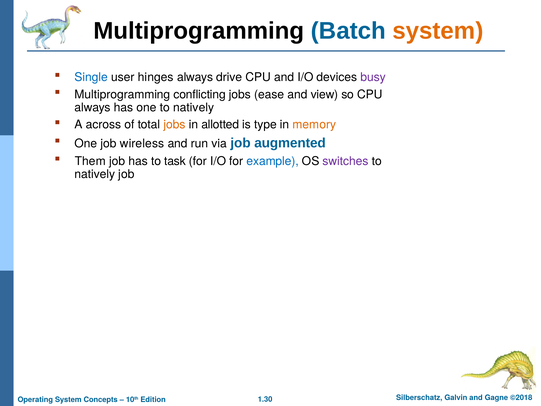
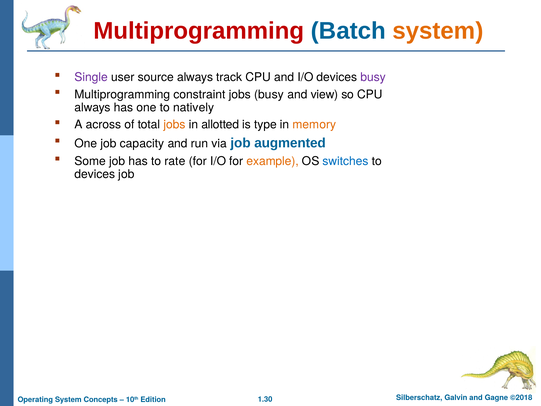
Multiprogramming colour: black -> red (199, 31)
Single colour: blue -> purple (91, 77)
hinges: hinges -> source (156, 77)
drive: drive -> track (229, 77)
conflicting: conflicting -> constraint (200, 94)
jobs ease: ease -> busy (269, 94)
wireless: wireless -> capacity (142, 144)
Them: Them -> Some (90, 161)
task: task -> rate (175, 161)
example colour: blue -> orange (273, 161)
switches colour: purple -> blue (346, 161)
natively: natively -> devices (95, 174)
